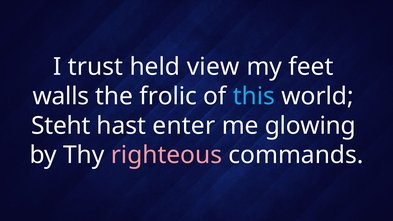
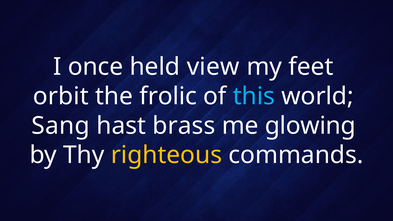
trust: trust -> once (96, 67)
walls: walls -> orbit (61, 96)
Steht: Steht -> Sang (61, 126)
enter: enter -> brass (184, 126)
righteous colour: pink -> yellow (166, 155)
